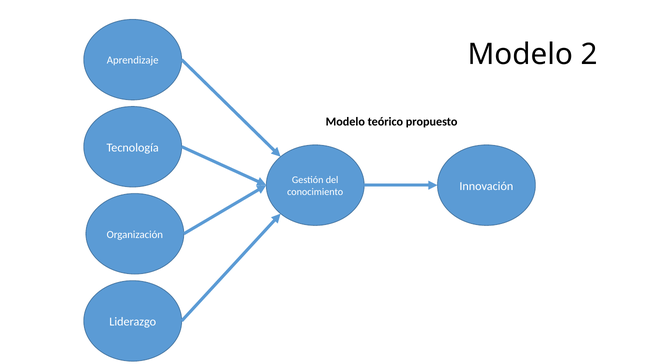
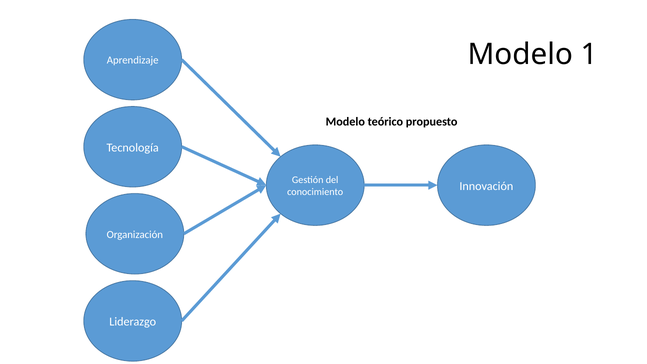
2: 2 -> 1 (589, 54)
